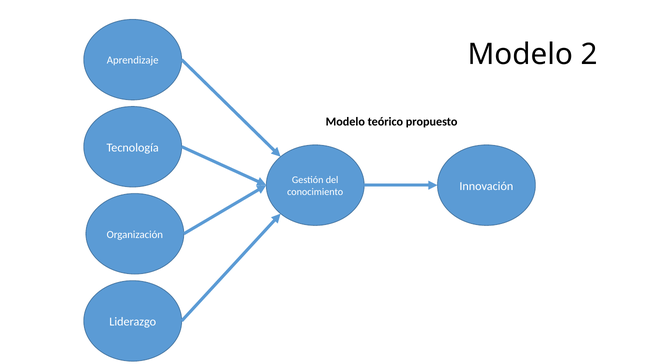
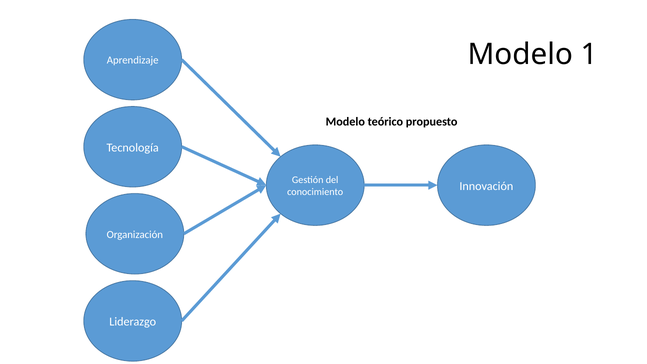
2: 2 -> 1 (589, 54)
